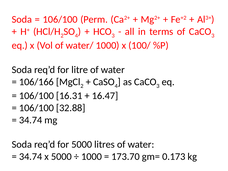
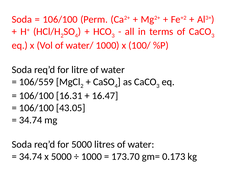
106/166: 106/166 -> 106/559 (36, 82)
32.88: 32.88 -> 43.05 (71, 108)
